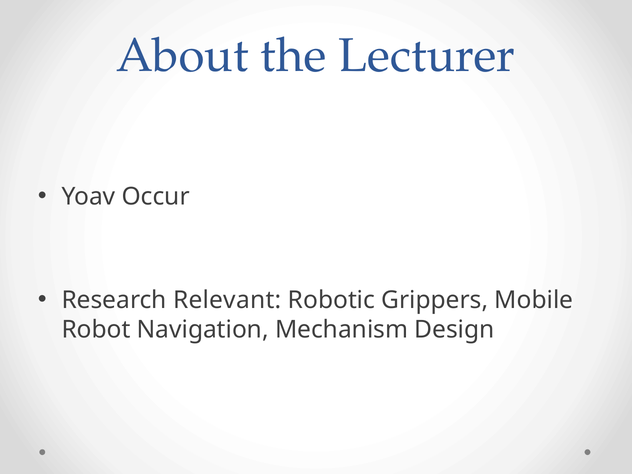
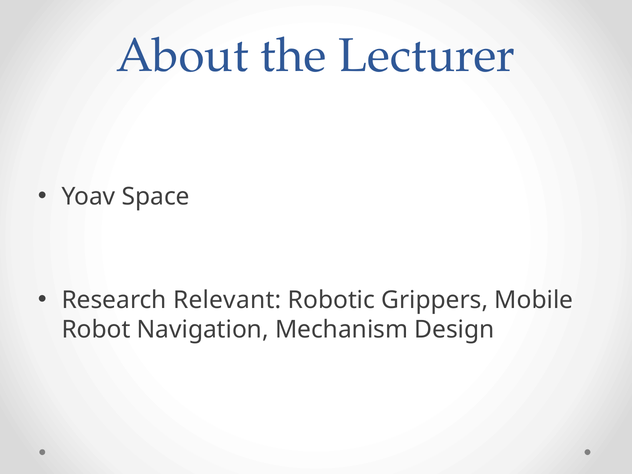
Occur: Occur -> Space (156, 197)
